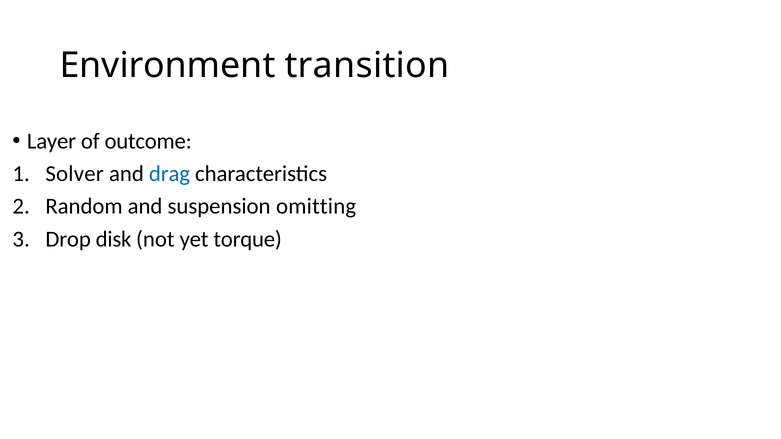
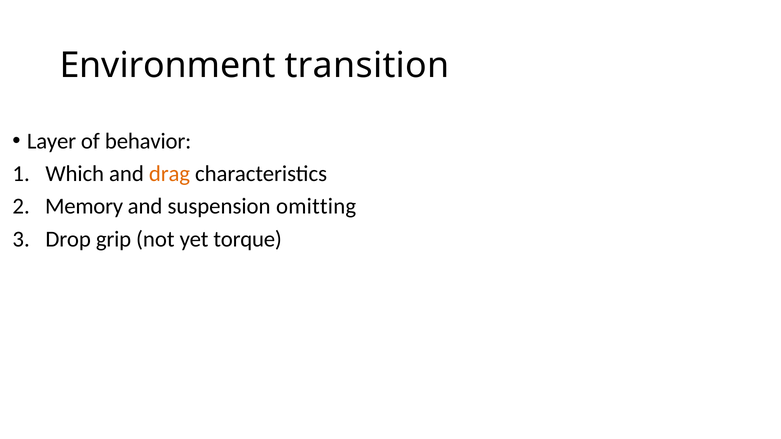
outcome: outcome -> behavior (148, 141)
Solver: Solver -> Which (75, 174)
drag colour: blue -> orange (170, 174)
Random: Random -> Memory (84, 207)
disk: disk -> grip (114, 239)
